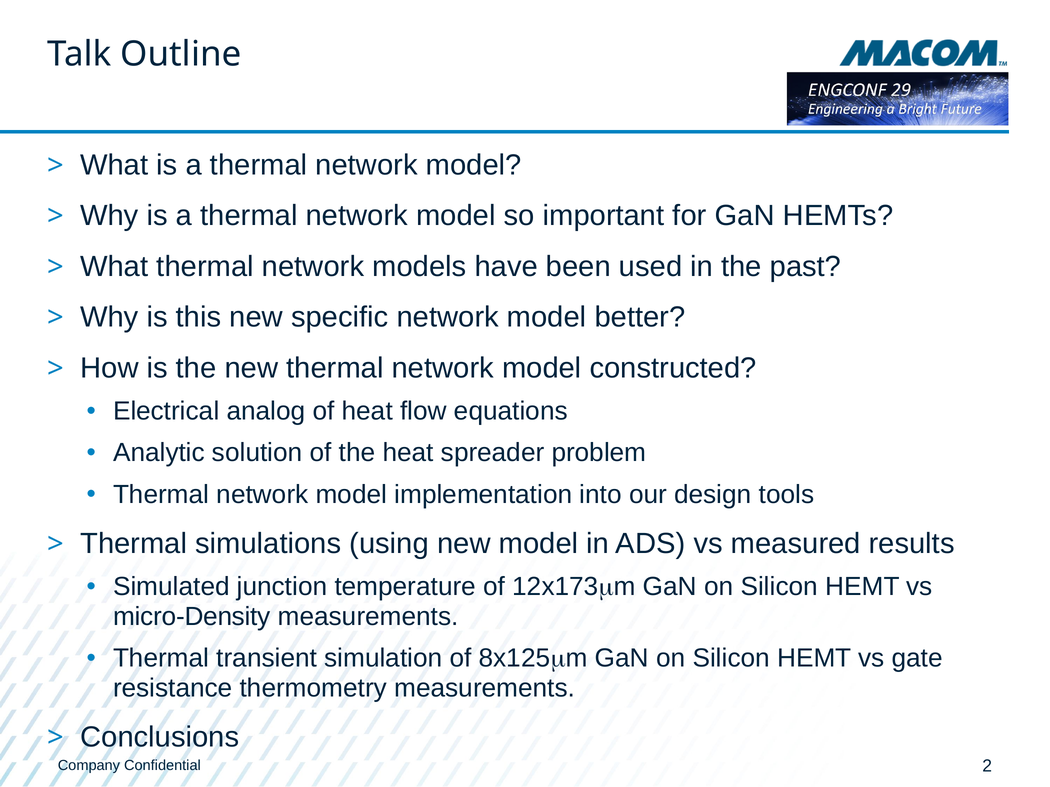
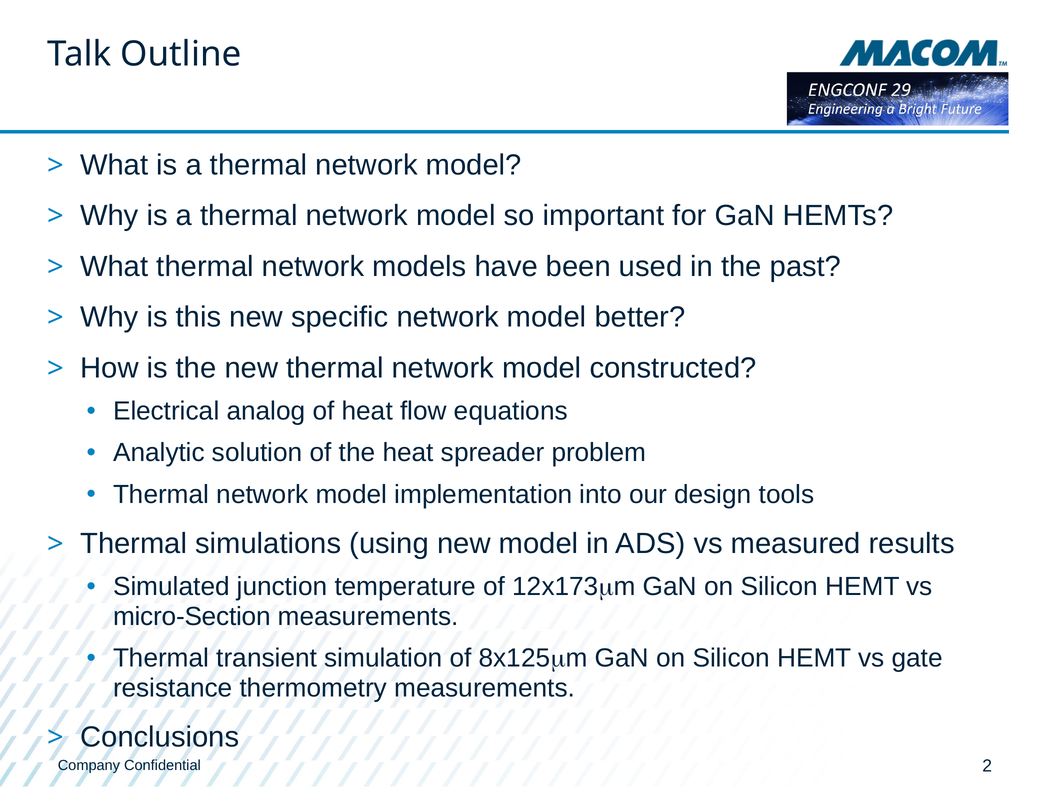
micro-Density: micro-Density -> micro-Section (192, 617)
